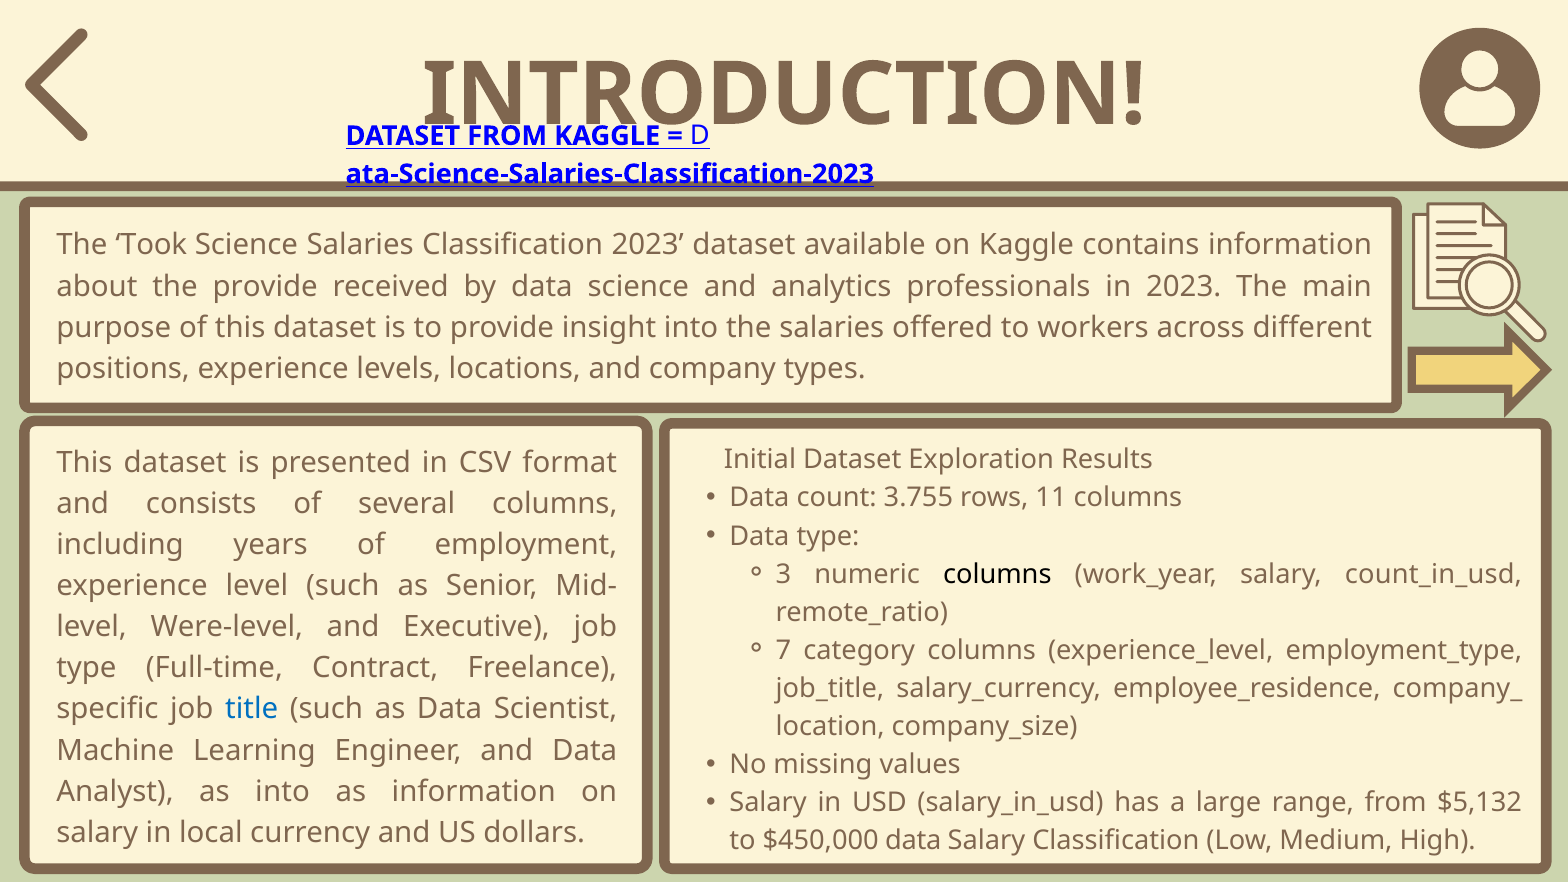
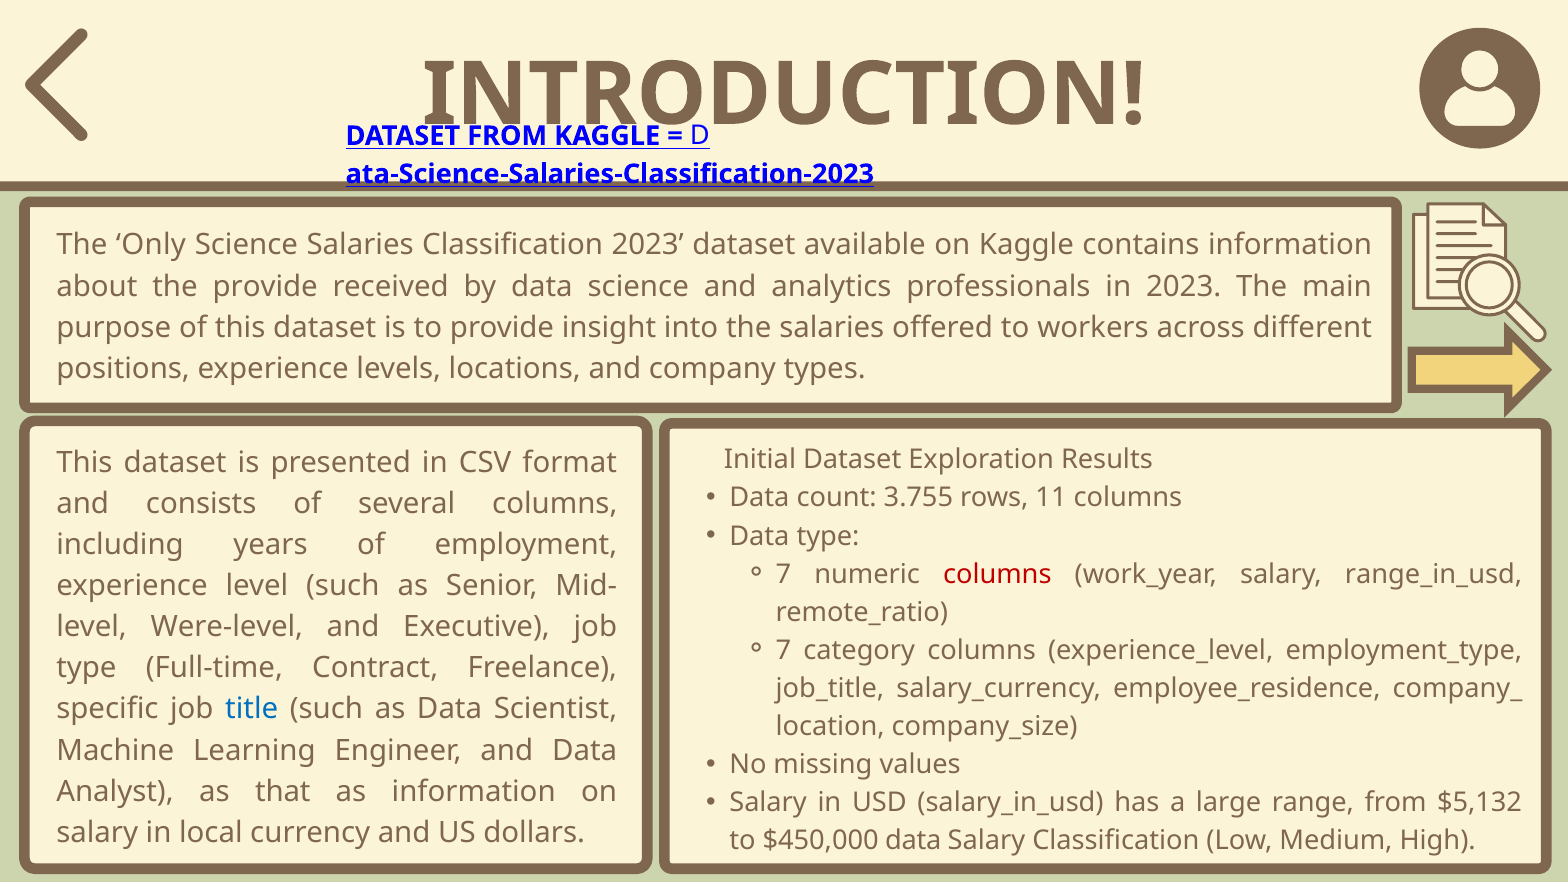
Took: Took -> Only (151, 245)
3: 3 -> 7 (783, 574)
columns colour: black -> red (997, 574)
count_in_usd: count_in_usd -> range_in_usd (1434, 574)
as into: into -> that (283, 792)
